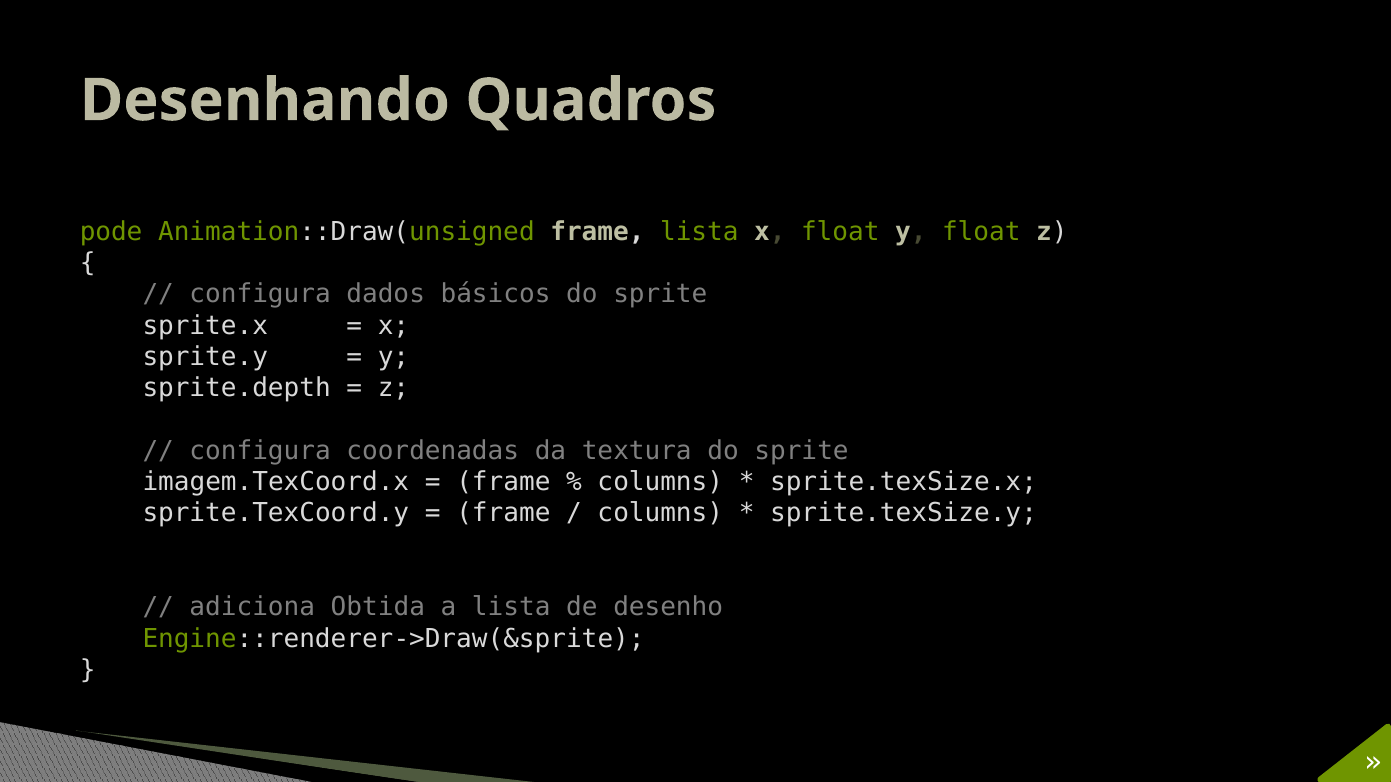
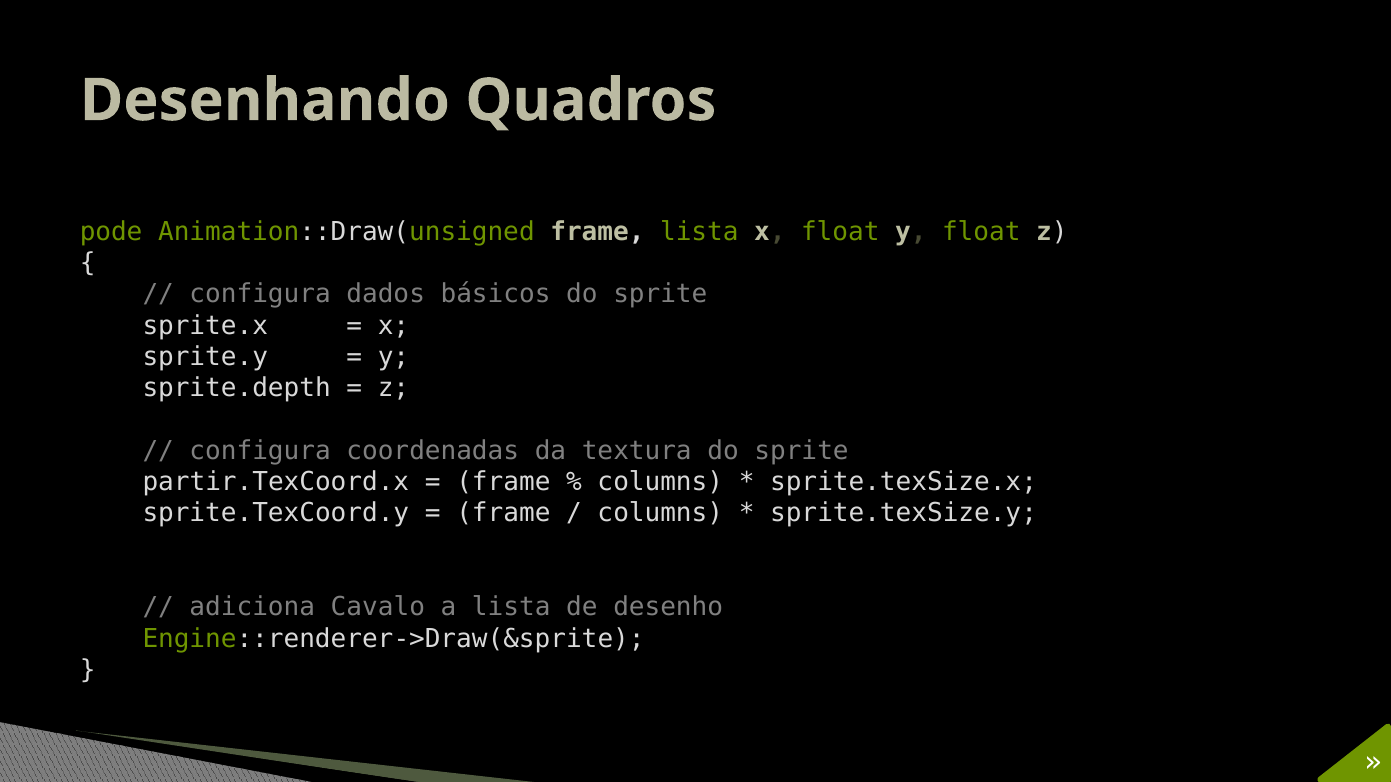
imagem.TexCoord.x: imagem.TexCoord.x -> partir.TexCoord.x (276, 482)
Obtida: Obtida -> Cavalo (378, 607)
